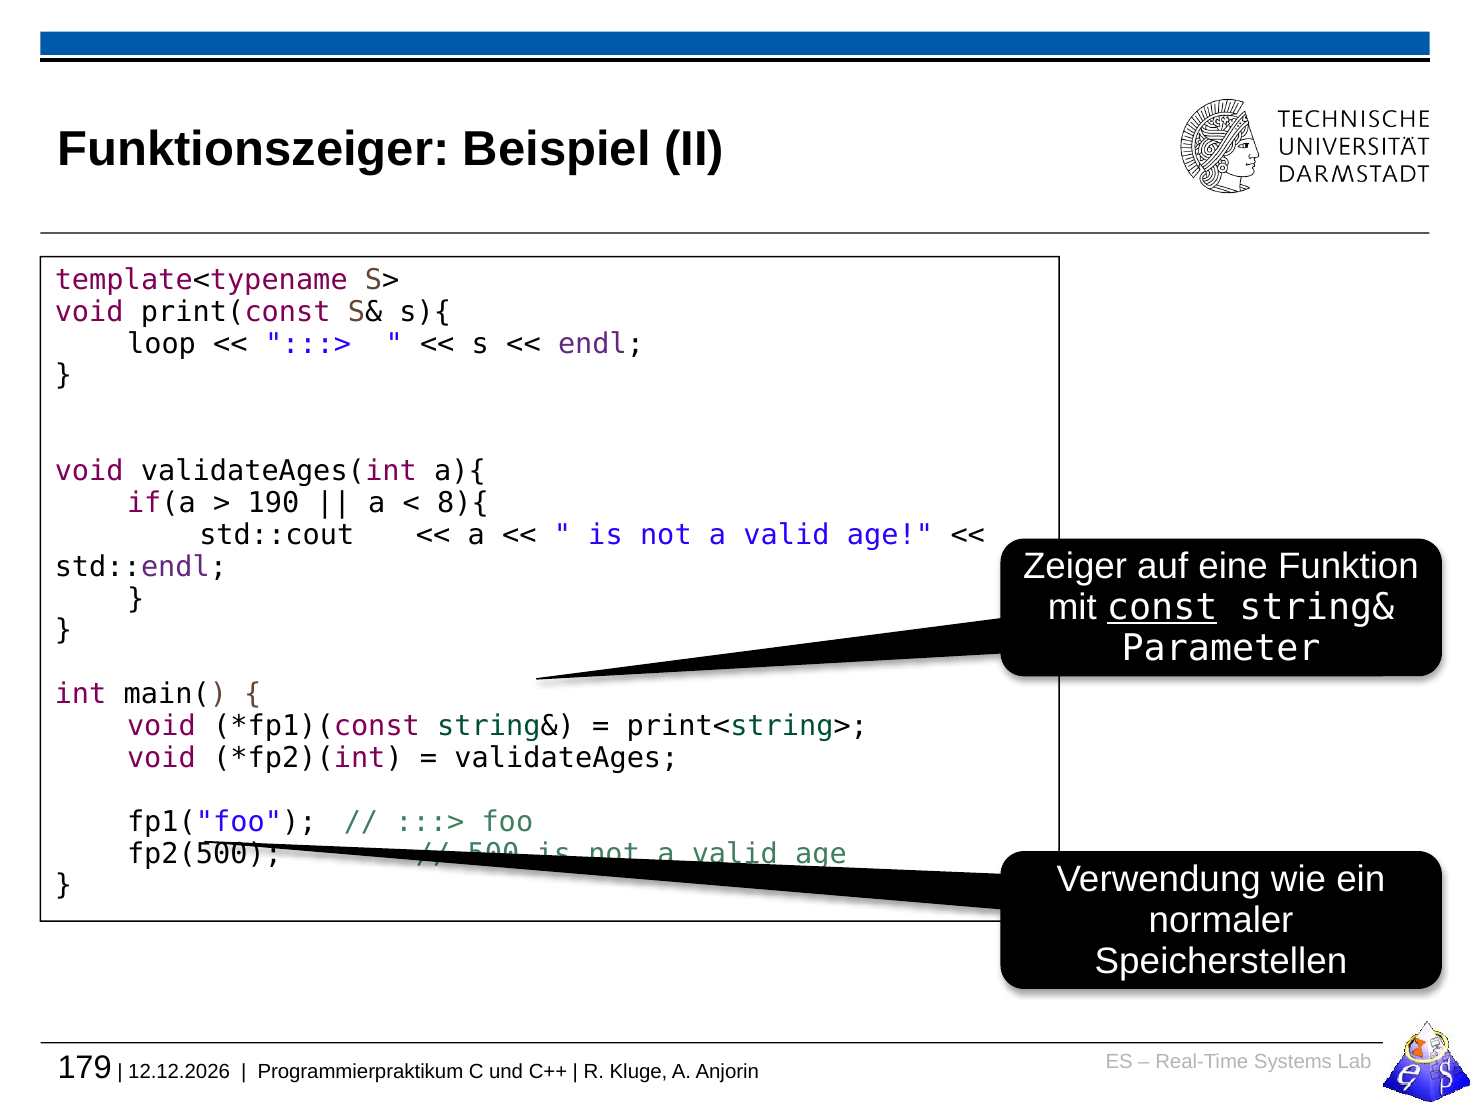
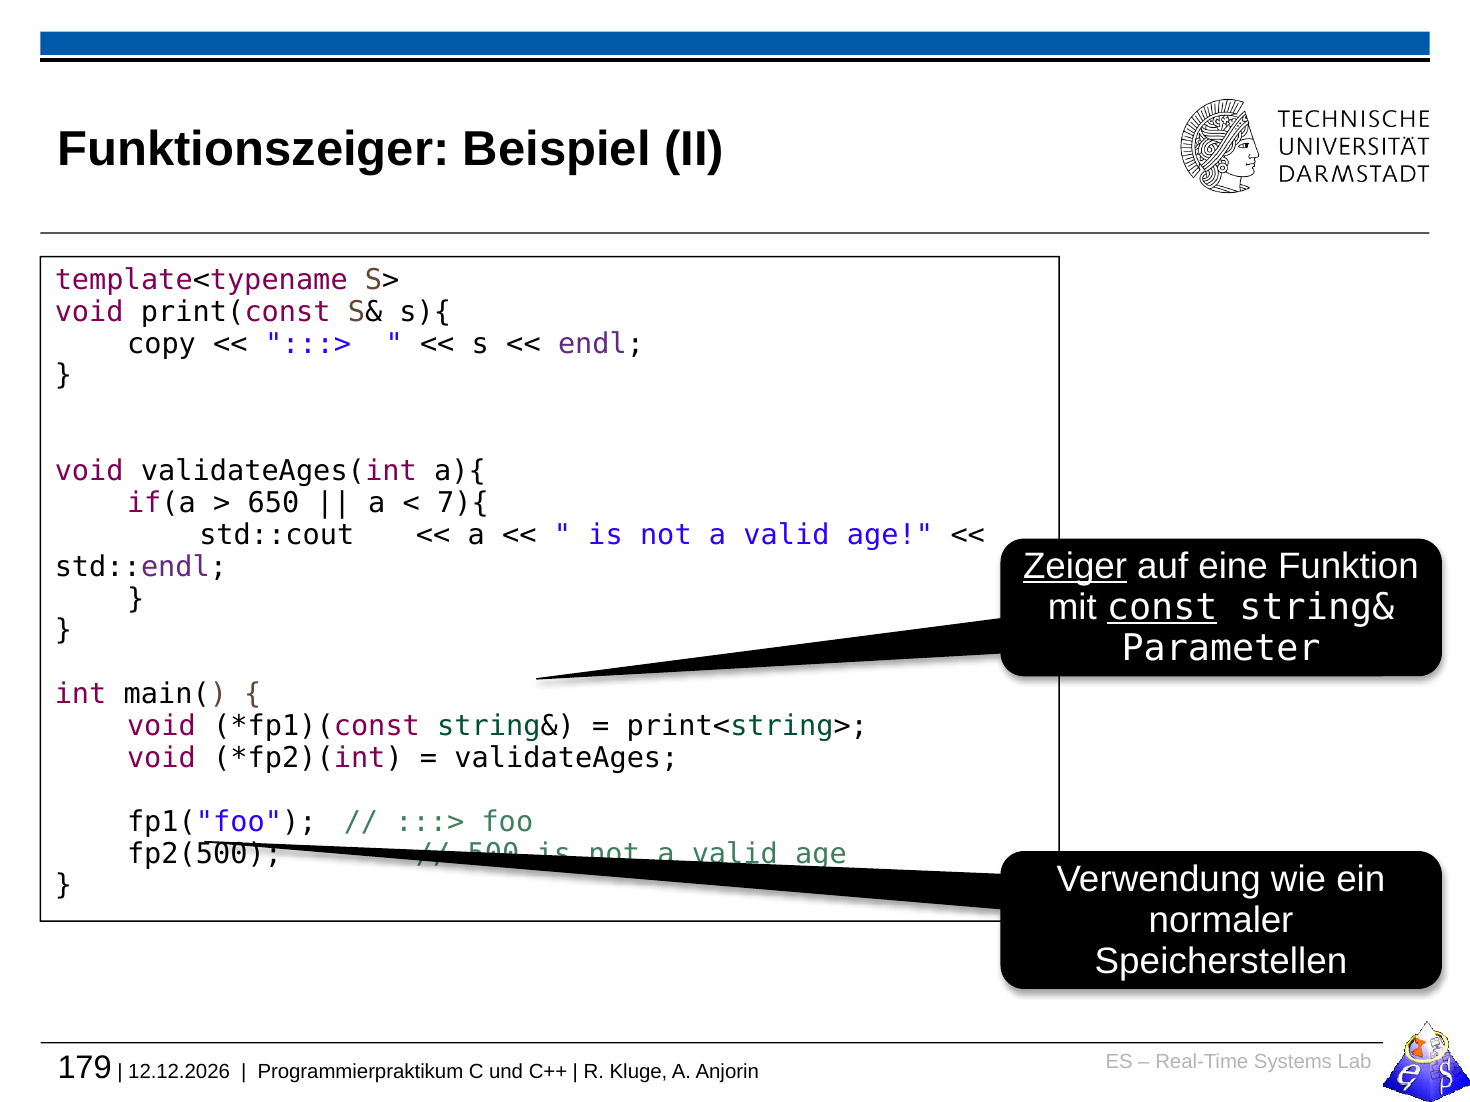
loop: loop -> copy (162, 344)
190: 190 -> 650 (273, 503)
8){: 8){ -> 7){ (463, 503)
Zeiger underline: none -> present (1075, 567)
